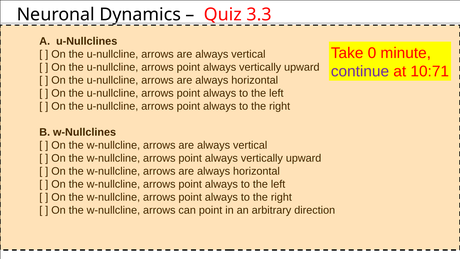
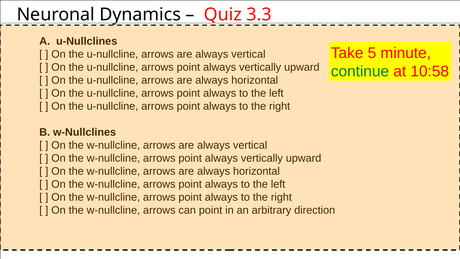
0: 0 -> 5 (372, 53)
continue colour: purple -> green (360, 71)
10:71: 10:71 -> 10:58 (430, 71)
